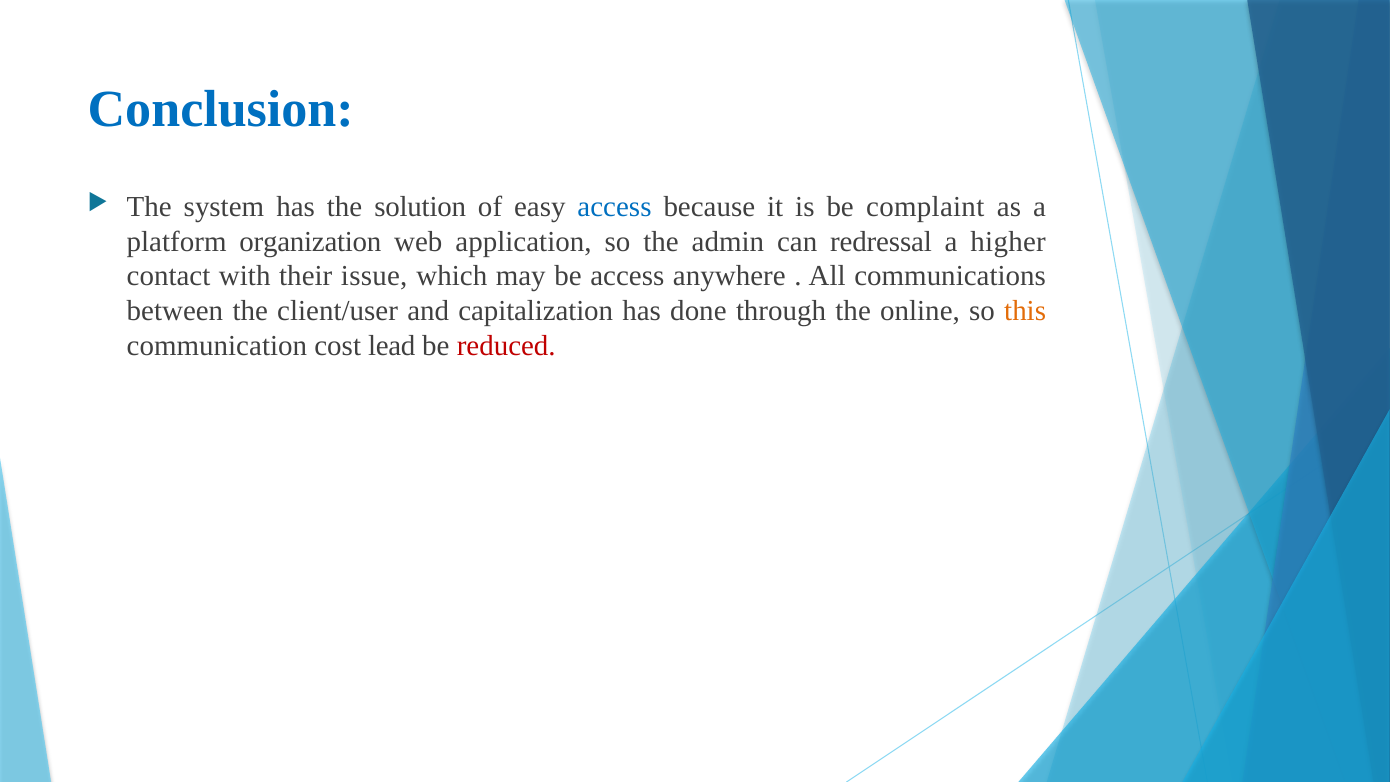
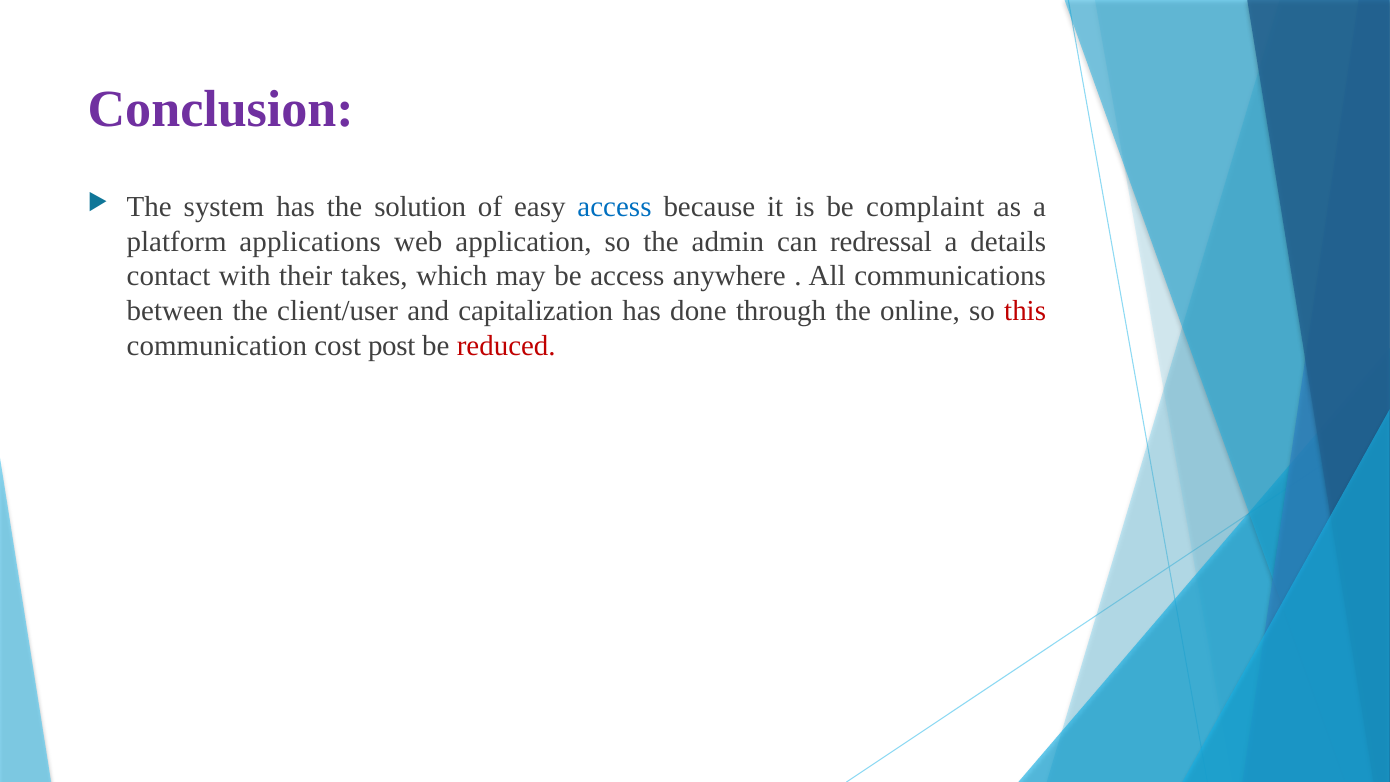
Conclusion colour: blue -> purple (221, 110)
organization: organization -> applications (310, 241)
higher: higher -> details (1008, 241)
issue: issue -> takes (374, 276)
this colour: orange -> red (1025, 311)
lead: lead -> post (392, 346)
